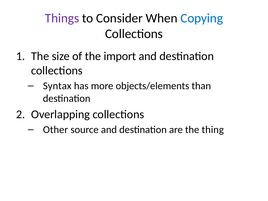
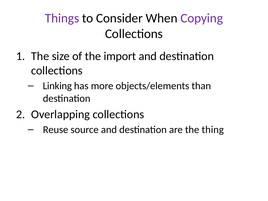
Copying colour: blue -> purple (202, 18)
Syntax: Syntax -> Linking (57, 86)
Other: Other -> Reuse (56, 130)
